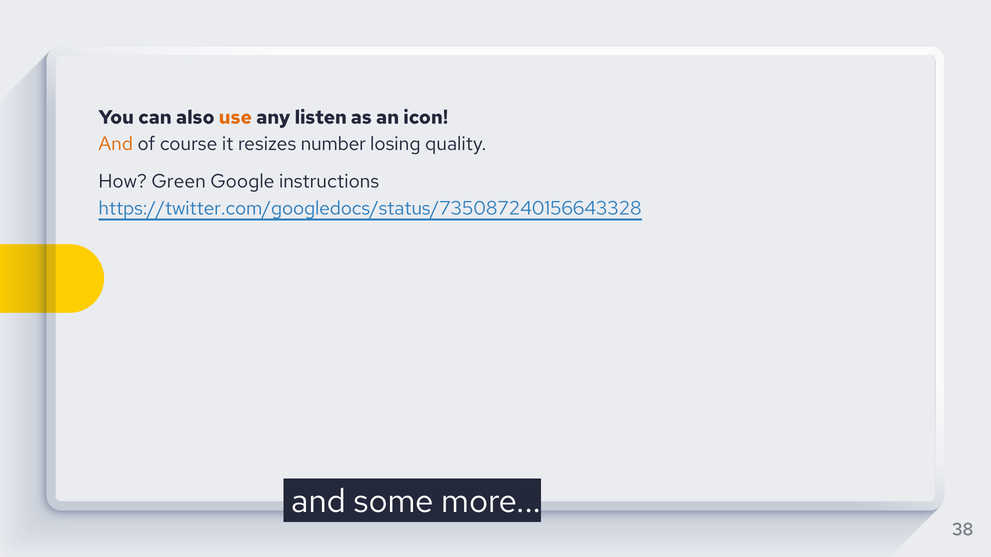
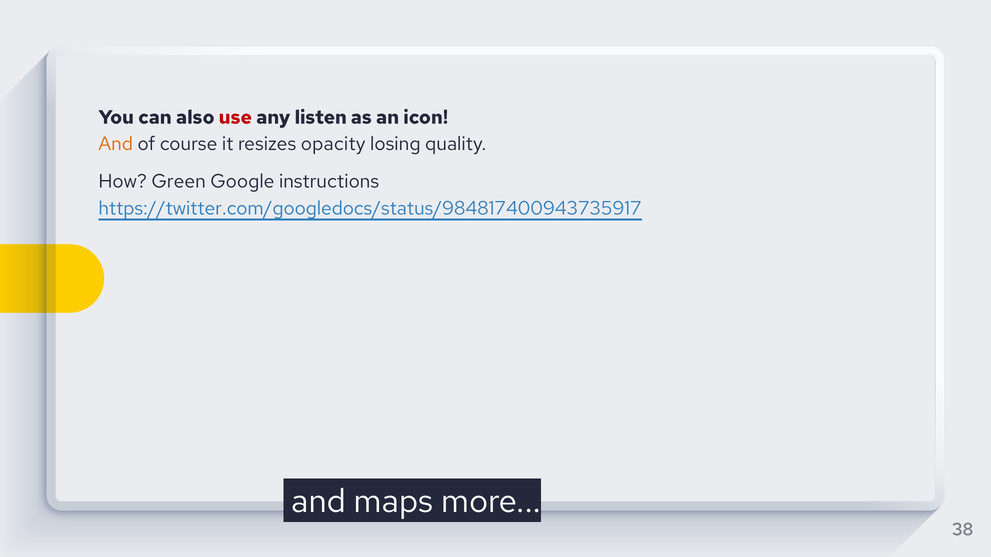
use colour: orange -> red (235, 117)
number: number -> opacity (333, 144)
https://twitter.com/googledocs/status/735087240156643328: https://twitter.com/googledocs/status/735087240156643328 -> https://twitter.com/googledocs/status/984817400943735917 (370, 209)
some: some -> maps (394, 502)
